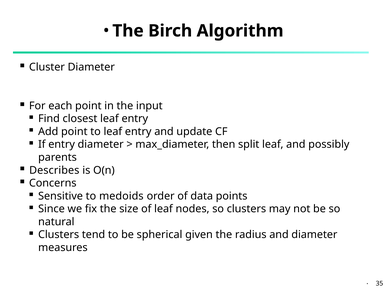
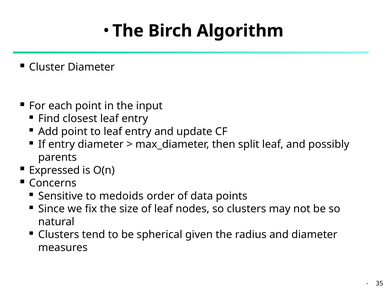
Describes: Describes -> Expressed (54, 170)
